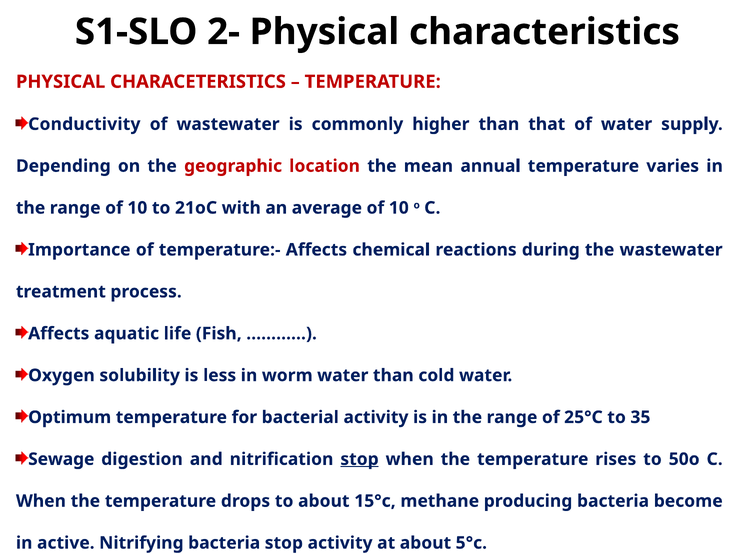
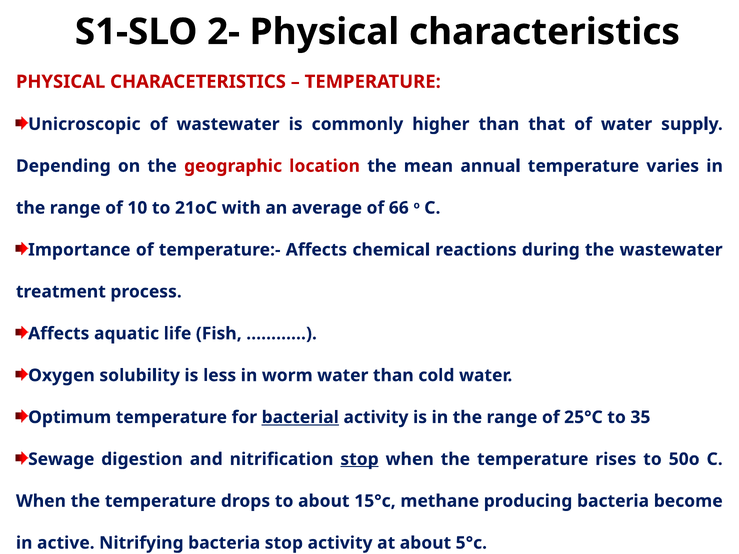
Conductivity: Conductivity -> Unicroscopic (84, 124)
average of 10: 10 -> 66 (399, 208)
bacterial underline: none -> present (300, 417)
